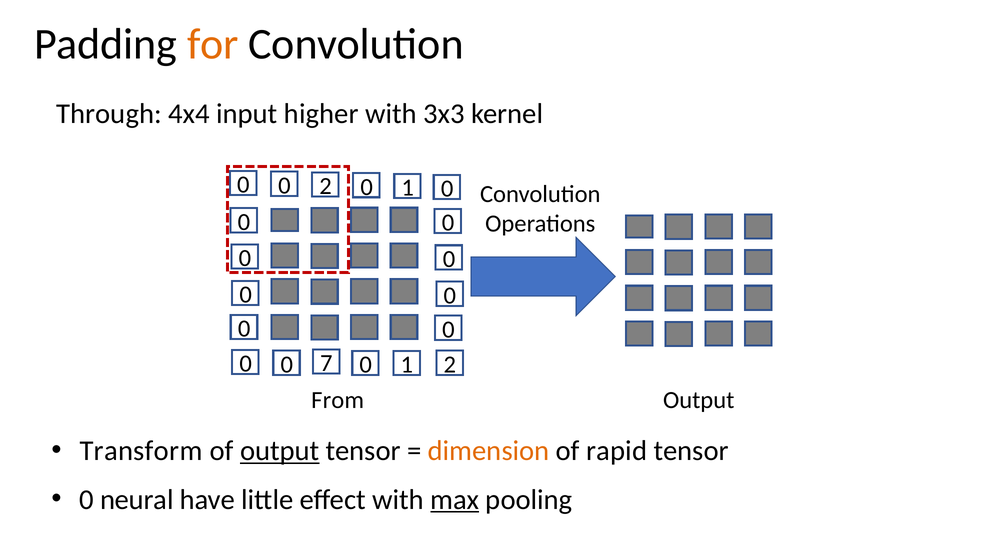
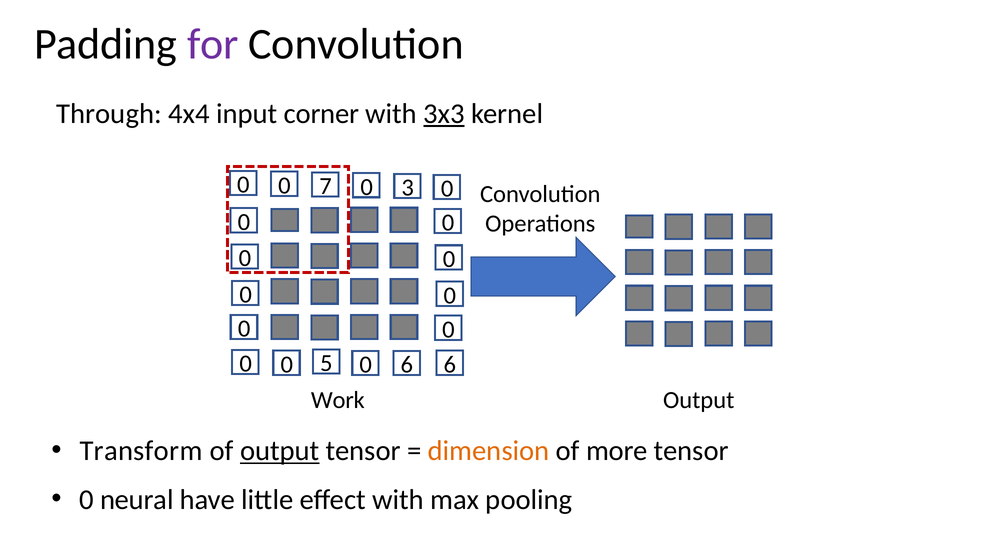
for colour: orange -> purple (213, 44)
higher: higher -> corner (321, 114)
3x3 underline: none -> present (444, 114)
2: 2 -> 7 (325, 186)
1: 1 -> 3 (408, 188)
2: 2 -> 6 (450, 364)
7: 7 -> 5 (326, 363)
1: 1 -> 6 (407, 365)
From: From -> Work (338, 400)
rapid: rapid -> more (617, 451)
max underline: present -> none (455, 499)
